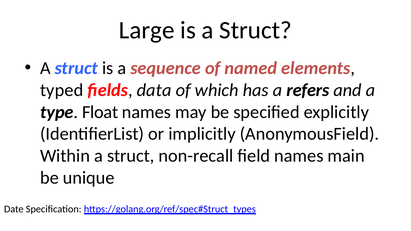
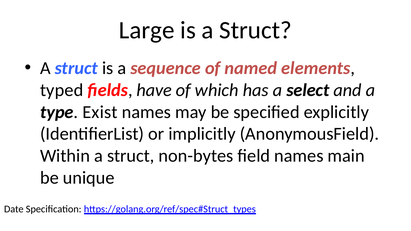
data: data -> have (154, 90)
refers: refers -> select (308, 90)
Float: Float -> Exist (100, 112)
non-recall: non-recall -> non-bytes (196, 156)
